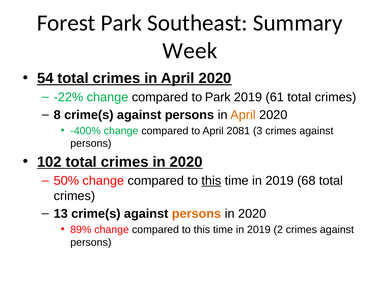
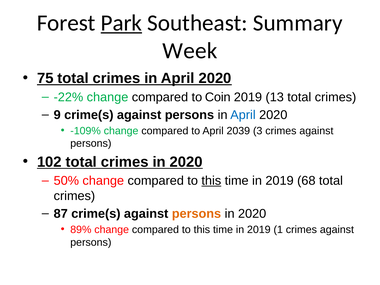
Park underline: none -> present (121, 23)
54: 54 -> 75 (45, 78)
to Park: Park -> Coin (218, 97)
61: 61 -> 13 (275, 97)
8: 8 -> 9 (57, 115)
April colour: orange -> blue (243, 115)
-400%: -400% -> -109% (86, 131)
2081: 2081 -> 2039 (238, 131)
13: 13 -> 87 (61, 214)
2: 2 -> 1 (278, 230)
